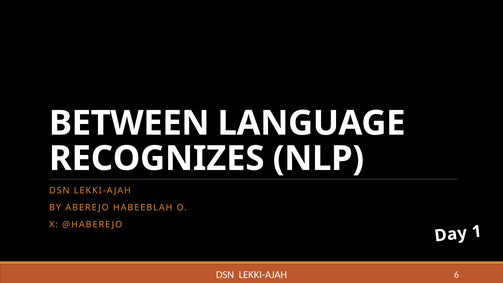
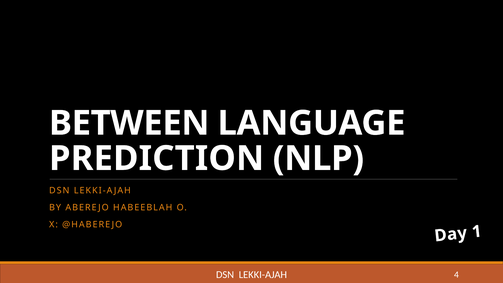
RECOGNIZES: RECOGNIZES -> PREDICTION (157, 158)
6: 6 -> 4 (456, 275)
